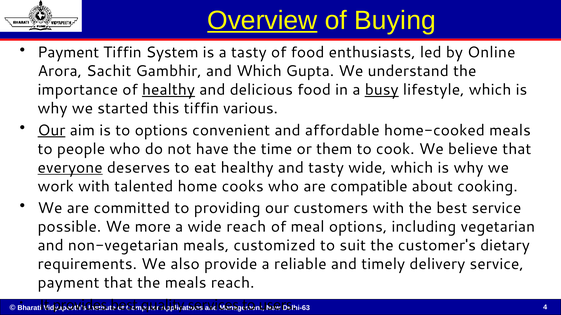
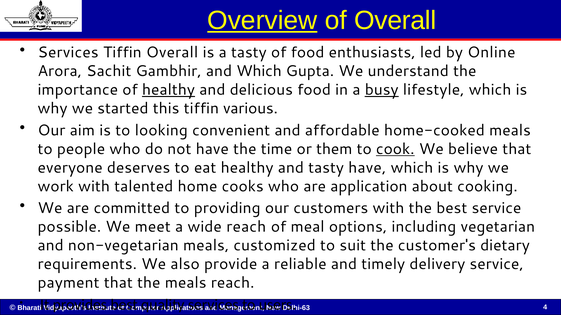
of Buying: Buying -> Overall (395, 21)
Payment: Payment -> Services (68, 53)
Tiffin System: System -> Overall (172, 53)
Our underline: present -> none (51, 131)
to options: options -> looking (161, 131)
cook underline: none -> present (395, 149)
everyone underline: present -> none (70, 168)
tasty wide: wide -> have (367, 168)
compatible: compatible -> application (369, 187)
more: more -> meet (153, 227)
